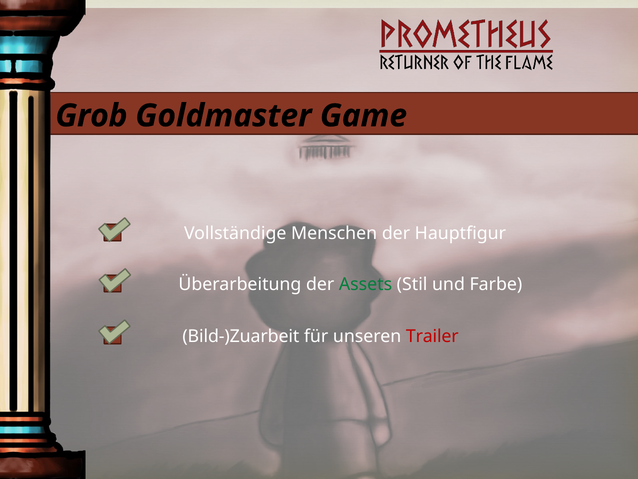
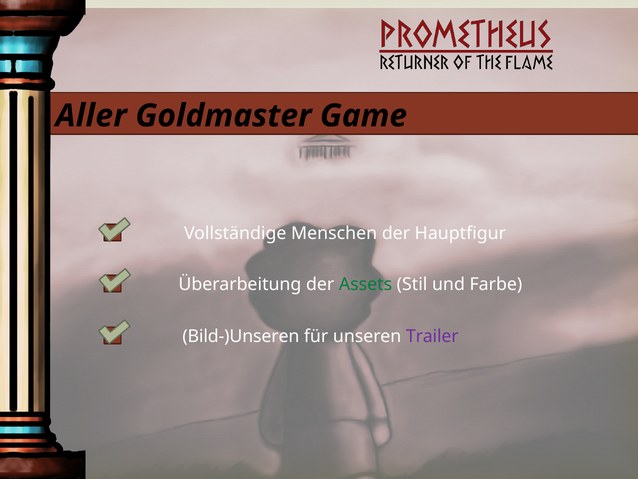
Grob: Grob -> Aller (91, 116)
Bild-)Zuarbeit: Bild-)Zuarbeit -> Bild-)Unseren (241, 336)
Trailer colour: red -> purple (432, 336)
